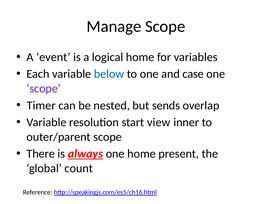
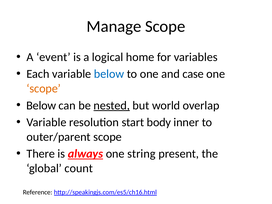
scope colour: purple -> orange (44, 89)
Timer: Timer -> Below (41, 105)
nested underline: none -> present (112, 105)
sends: sends -> world (166, 105)
view: view -> body (159, 122)
one home: home -> string (141, 154)
